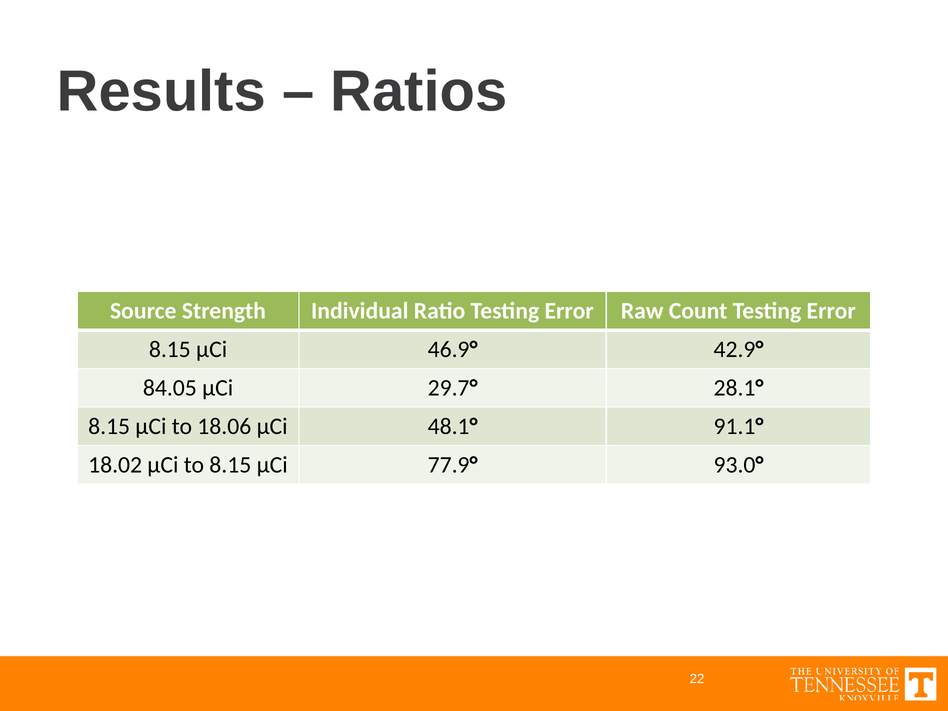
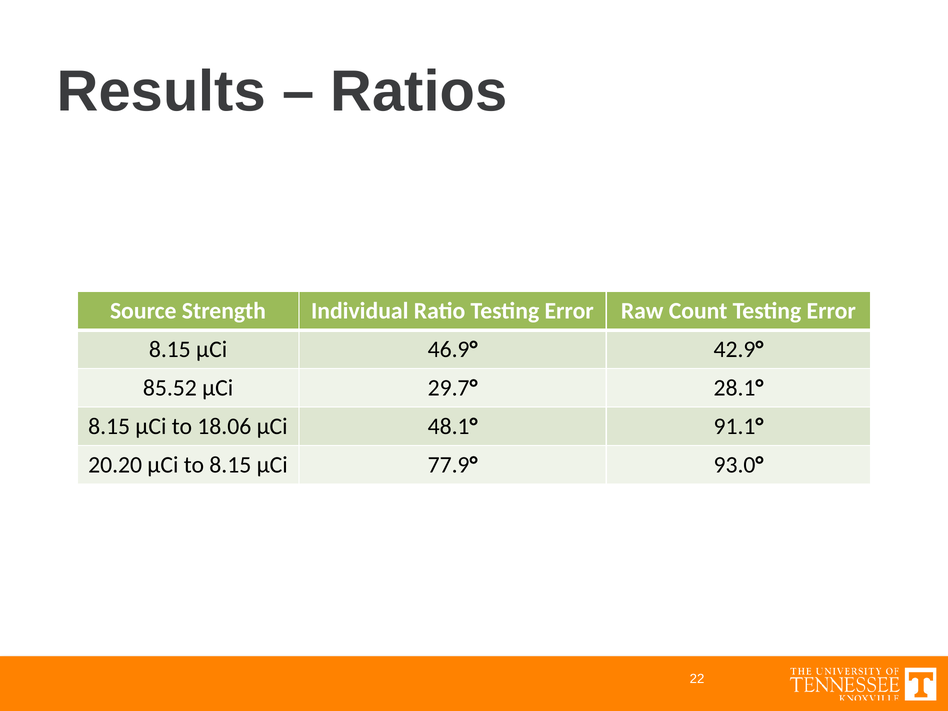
84.05: 84.05 -> 85.52 (170, 388)
18.02: 18.02 -> 20.20 (115, 465)
